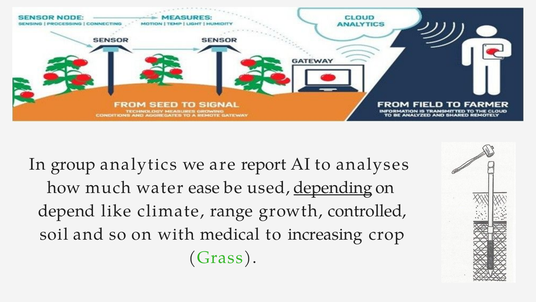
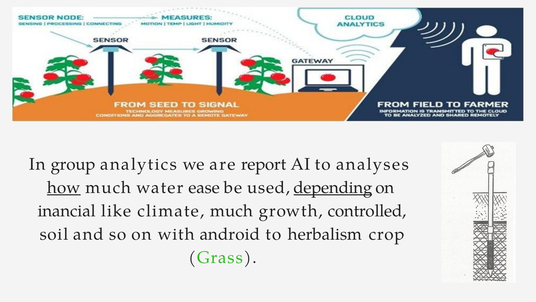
how underline: none -> present (64, 187)
depend: depend -> inancial (67, 211)
climate range: range -> much (232, 211)
medical: medical -> android (230, 234)
increasing: increasing -> herbalism (325, 234)
